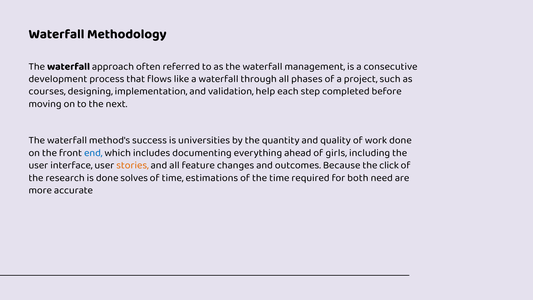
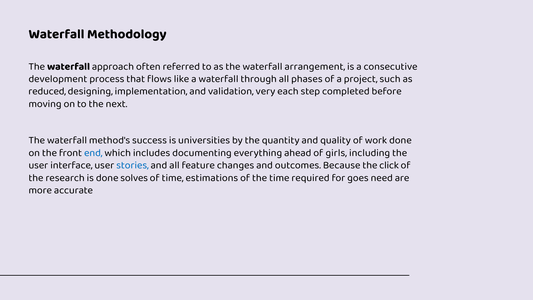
management: management -> arrangement (315, 66)
courses: courses -> reduced (47, 91)
help: help -> very (265, 91)
stories colour: orange -> blue (132, 165)
both: both -> goes (358, 177)
